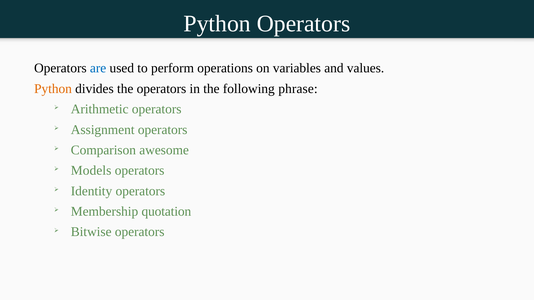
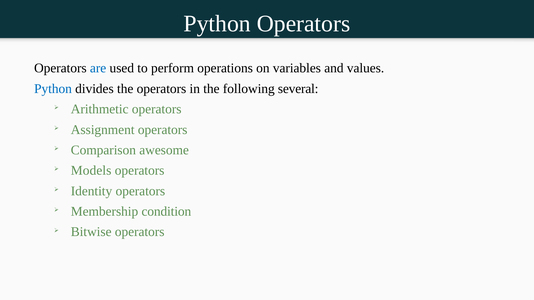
Python colour: orange -> blue (53, 89)
phrase: phrase -> several (298, 89)
quotation: quotation -> condition (166, 212)
